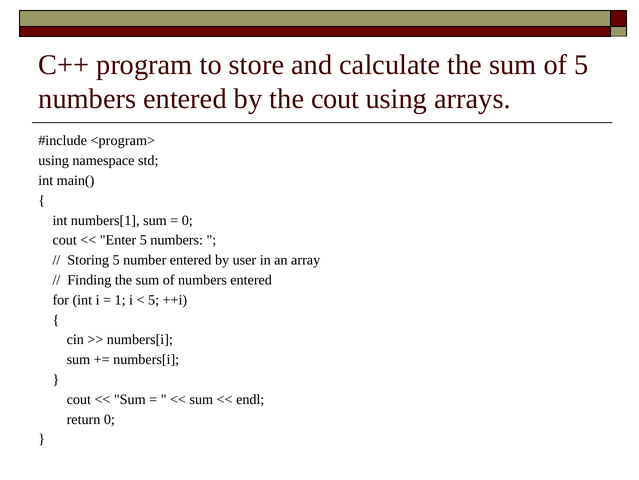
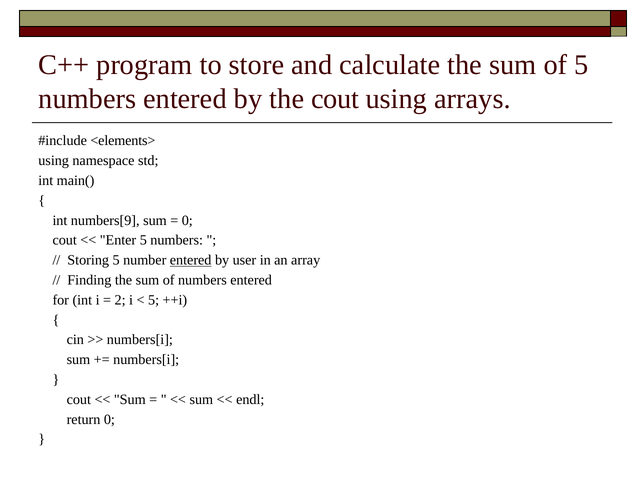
<program>: <program> -> <elements> (123, 141)
numbers[1: numbers[1 -> numbers[9 (105, 220)
entered underline: none -> present (191, 260)
1: 1 -> 2 (120, 299)
